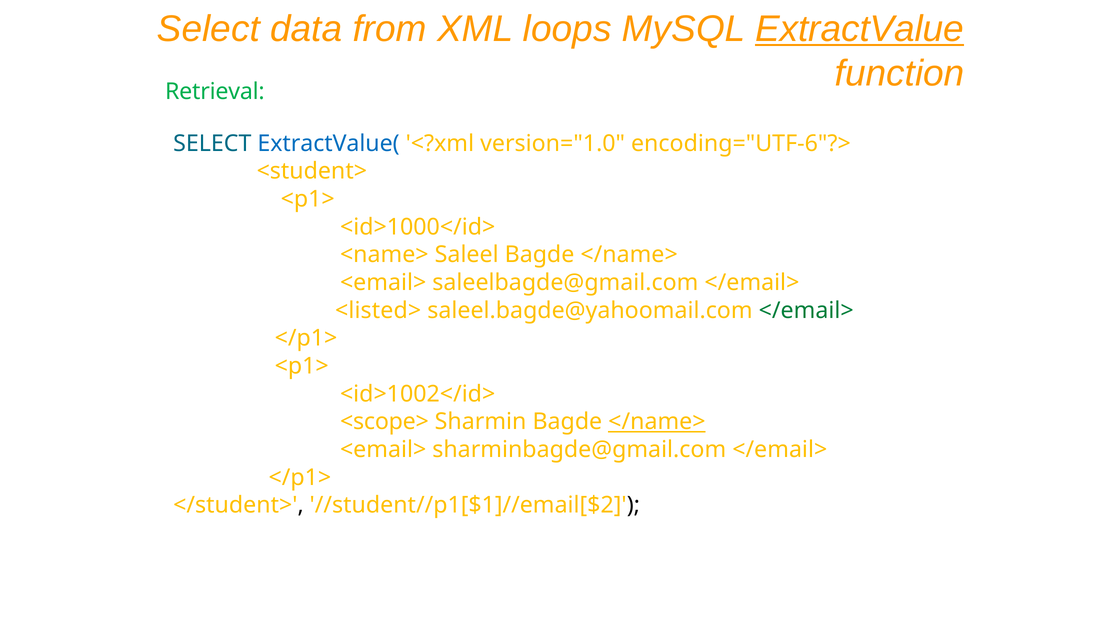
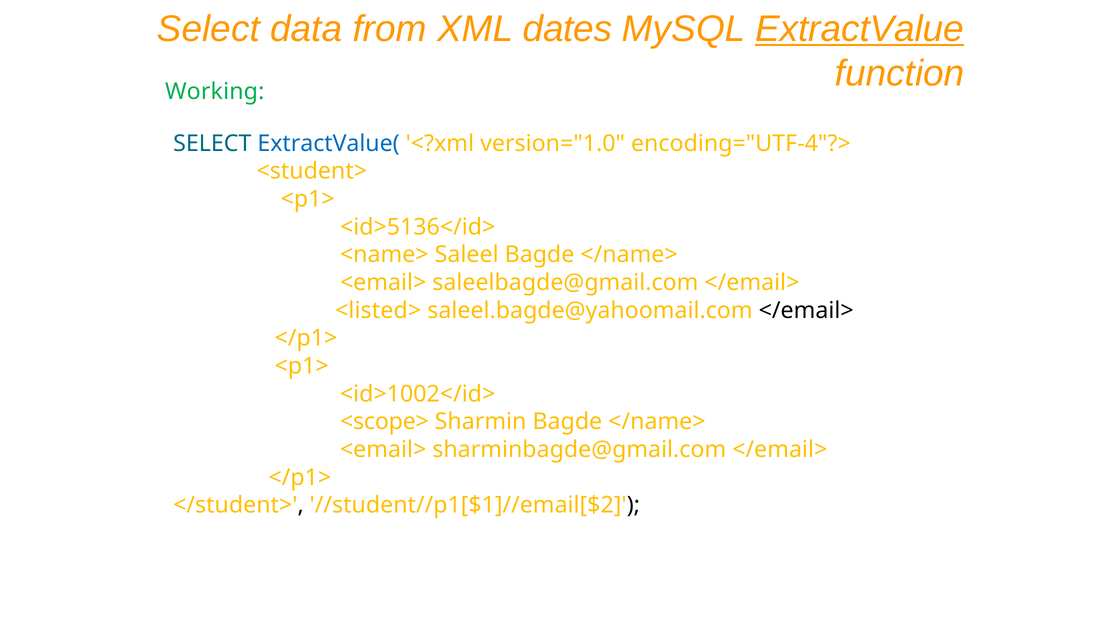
loops: loops -> dates (567, 29)
Retrieval: Retrieval -> Working (215, 91)
encoding="UTF-6"?>: encoding="UTF-6"?> -> encoding="UTF-4"?> (741, 143)
<id>1000</id>: <id>1000</id> -> <id>5136</id> (418, 227)
</email> colour: green -> black (806, 310)
</name> underline: present -> none (657, 421)
